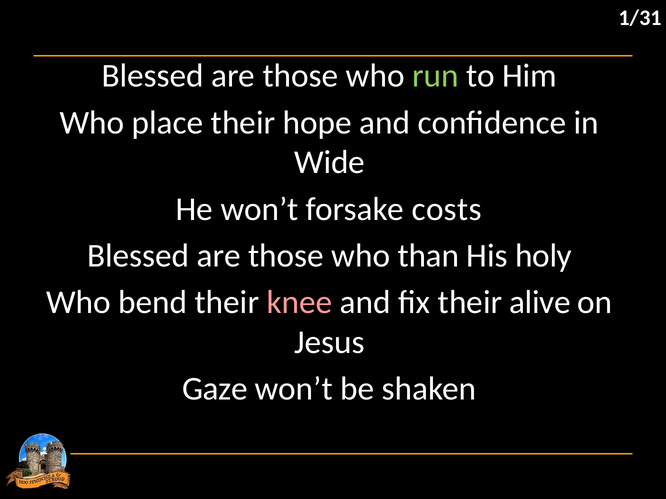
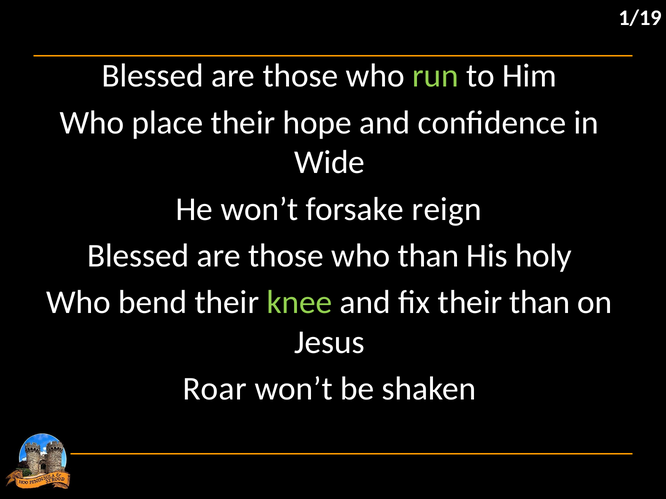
1/31: 1/31 -> 1/19 (640, 18)
costs: costs -> reign (447, 209)
knee colour: pink -> light green (300, 303)
their alive: alive -> than (540, 303)
Gaze: Gaze -> Roar (215, 389)
